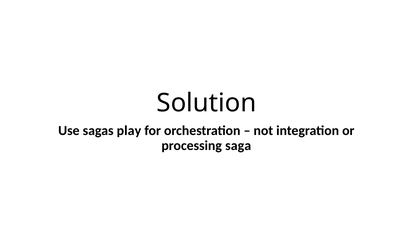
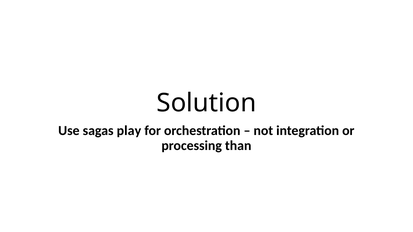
saga: saga -> than (238, 146)
